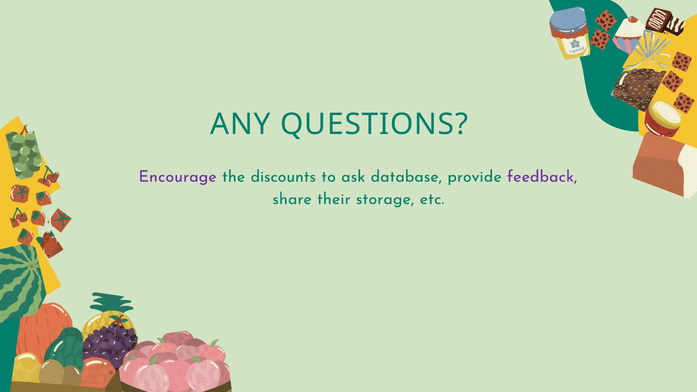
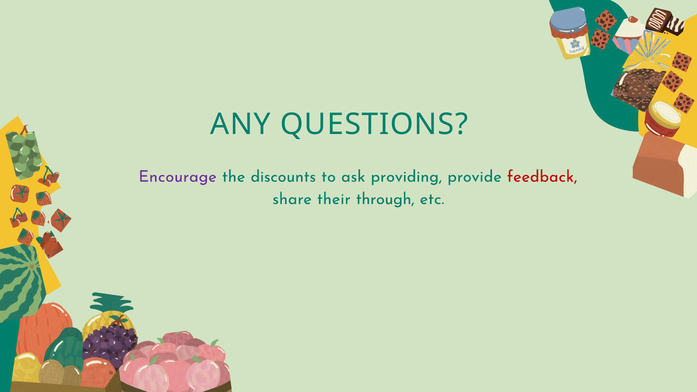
database: database -> providing (406, 176)
feedback colour: purple -> red (542, 176)
storage: storage -> through (385, 199)
